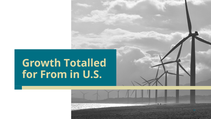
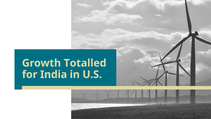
From: From -> India (54, 74)
